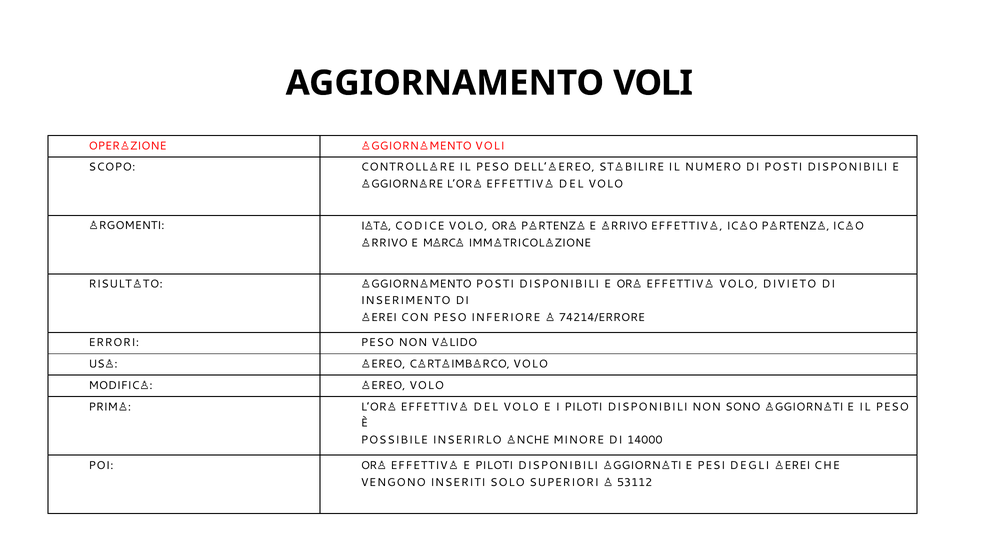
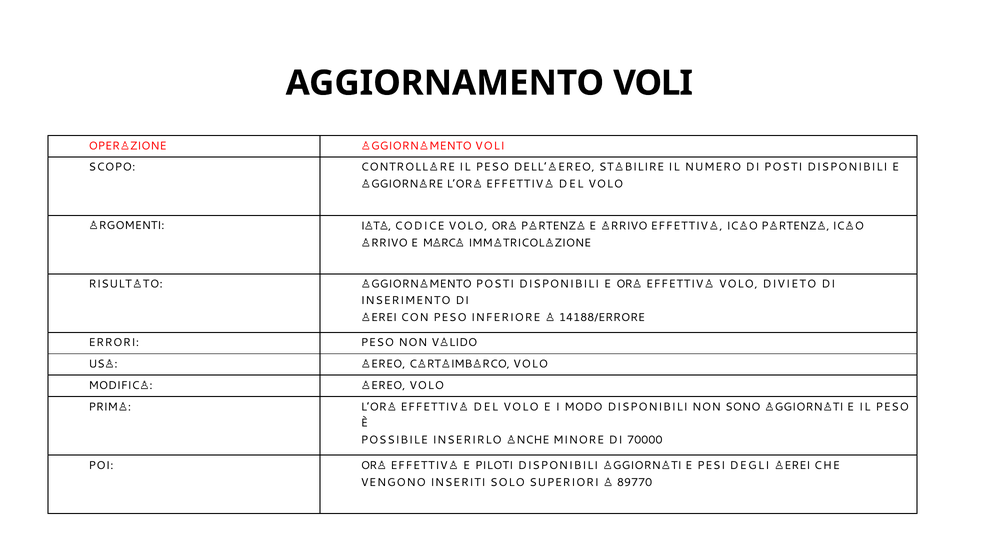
74214/ERRORE: 74214/ERRORE -> 14188/ERRORE (602, 317)
I PILOTI: PILOTI -> MODO (583, 407)
14000: 14000 -> 70000 (645, 440)
53112: 53112 -> 89770 (635, 483)
